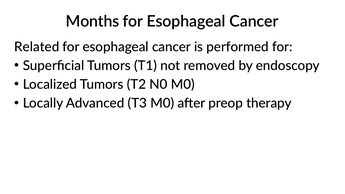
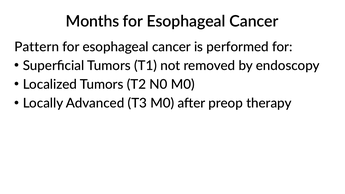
Related: Related -> Pattern (37, 47)
